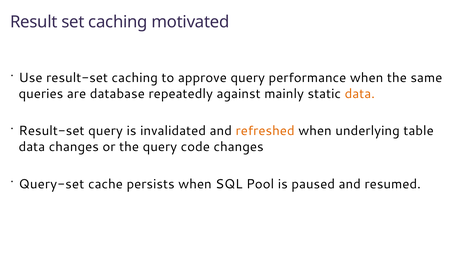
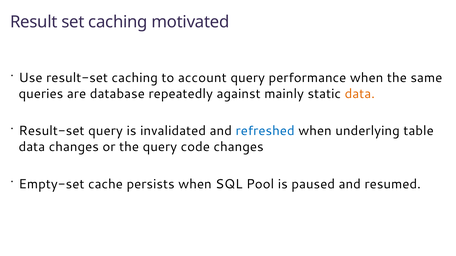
approve: approve -> account (202, 78)
refreshed colour: orange -> blue (265, 131)
Query-set: Query-set -> Empty-set (52, 184)
